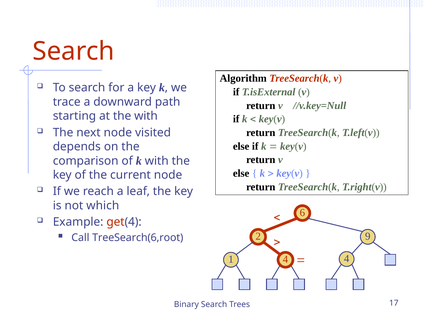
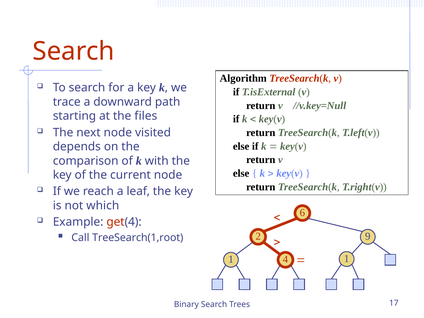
the with: with -> files (146, 116)
TreeSearch(6,root: TreeSearch(6,root -> TreeSearch(1,root (138, 238)
1 4: 4 -> 1 (347, 259)
